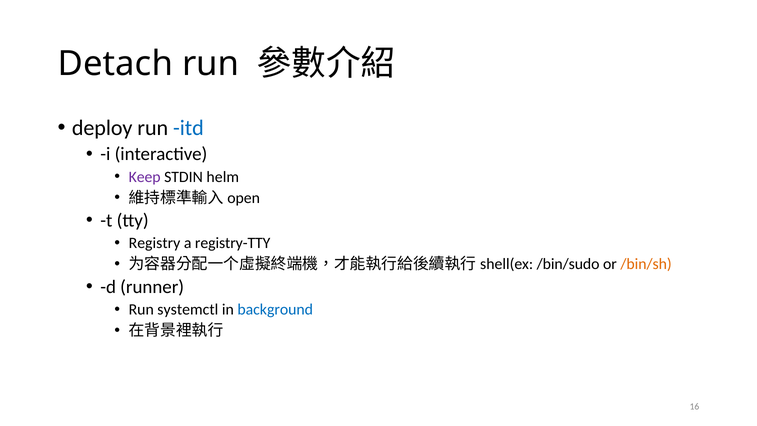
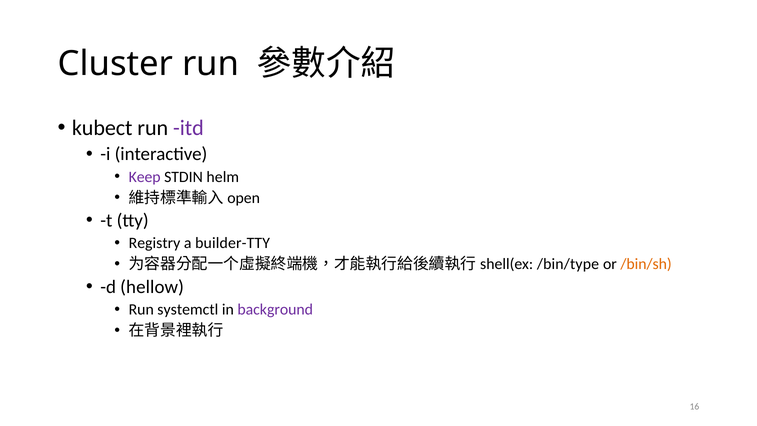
Detach: Detach -> Cluster (115, 64)
deploy: deploy -> kubect (102, 128)
itd colour: blue -> purple (188, 128)
registry-TTY: registry-TTY -> builder-TTY (233, 243)
/bin/sudo: /bin/sudo -> /bin/type (568, 264)
runner: runner -> hellow (152, 287)
background colour: blue -> purple (275, 309)
